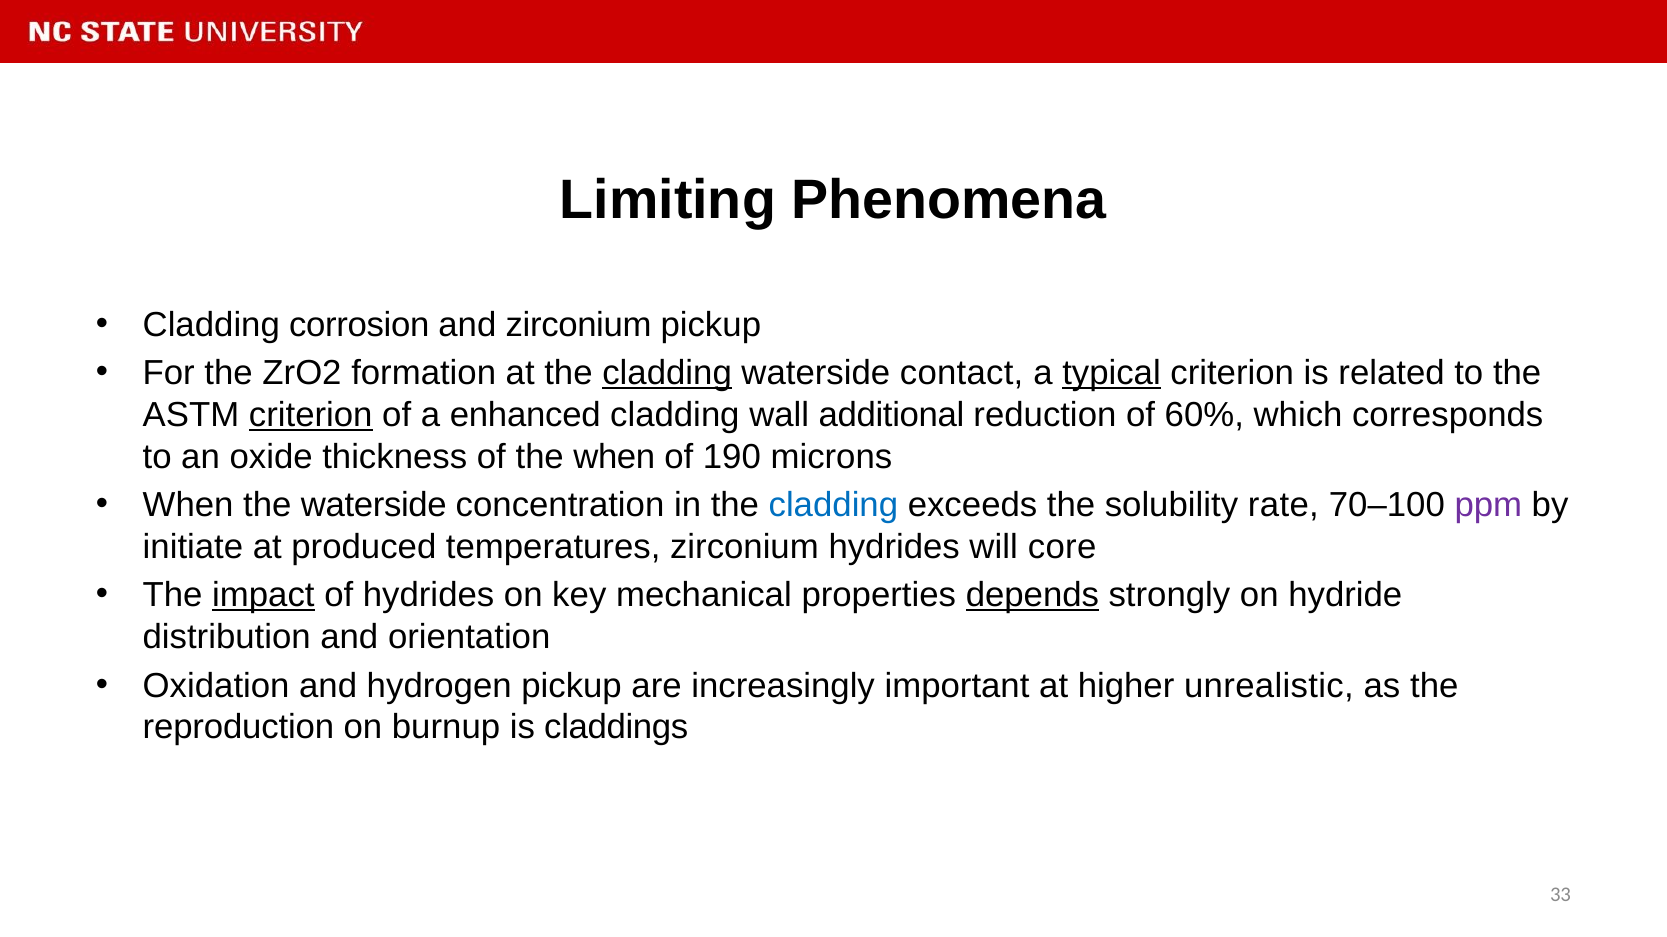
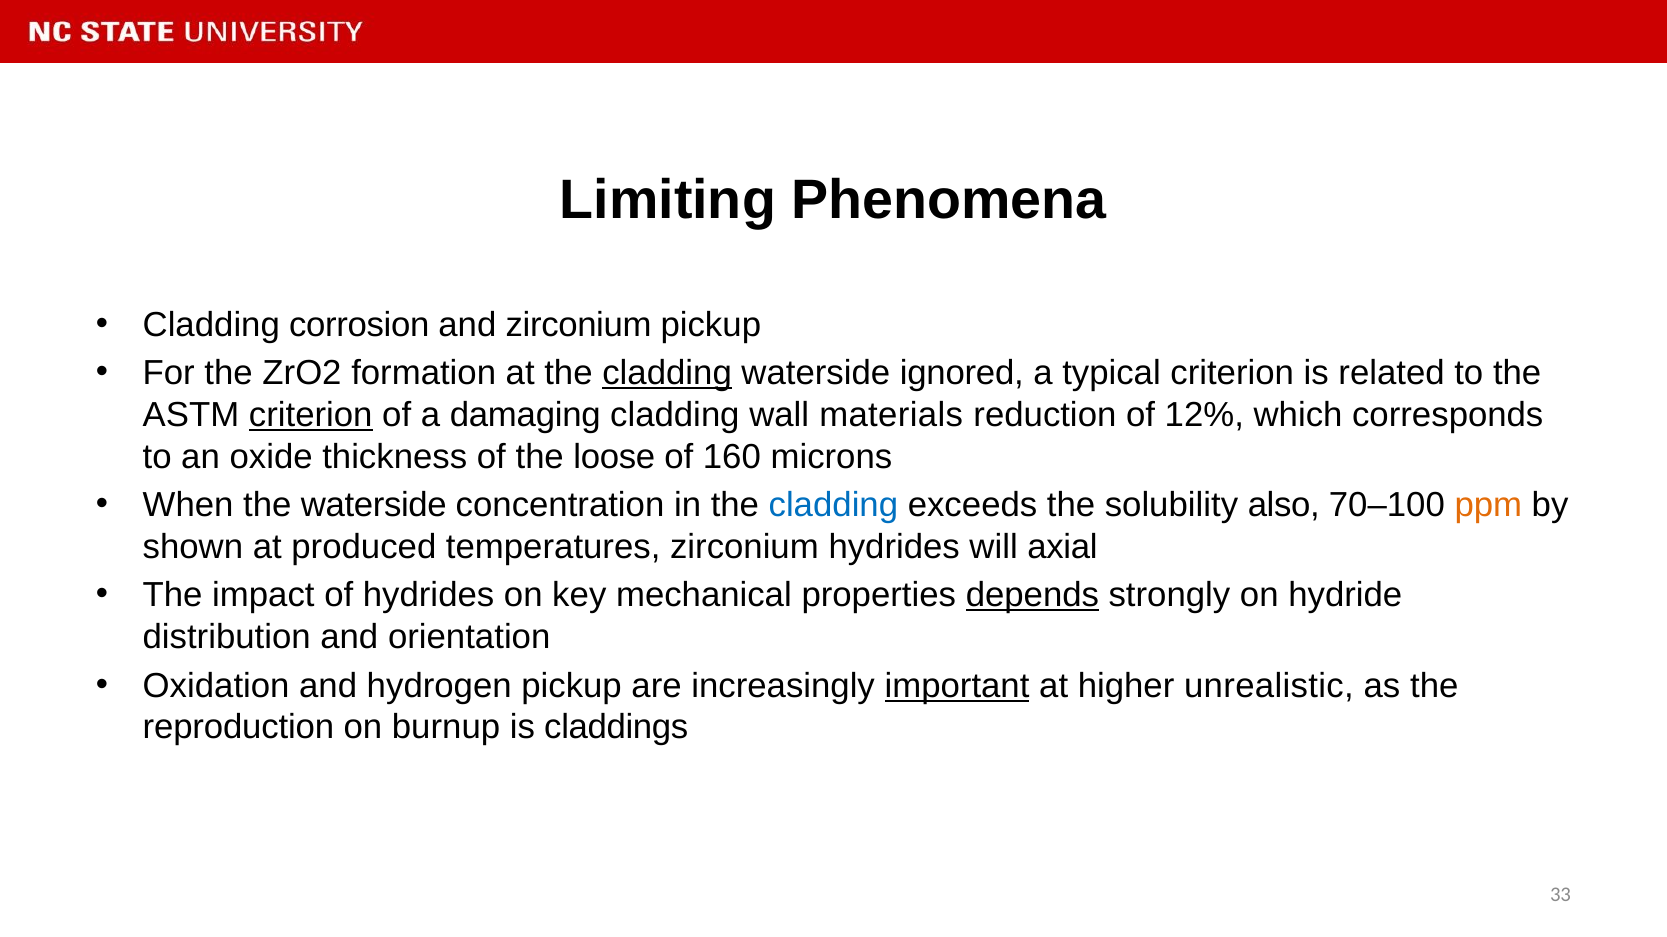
contact: contact -> ignored (962, 374)
typical underline: present -> none (1111, 374)
enhanced: enhanced -> damaging (525, 415)
additional: additional -> materials (891, 415)
60%: 60% -> 12% (1204, 415)
the when: when -> loose (614, 457)
190: 190 -> 160 (732, 457)
rate: rate -> also (1284, 506)
ppm colour: purple -> orange (1488, 506)
initiate: initiate -> shown (193, 547)
core: core -> axial (1062, 547)
impact underline: present -> none (263, 596)
important underline: none -> present (957, 686)
